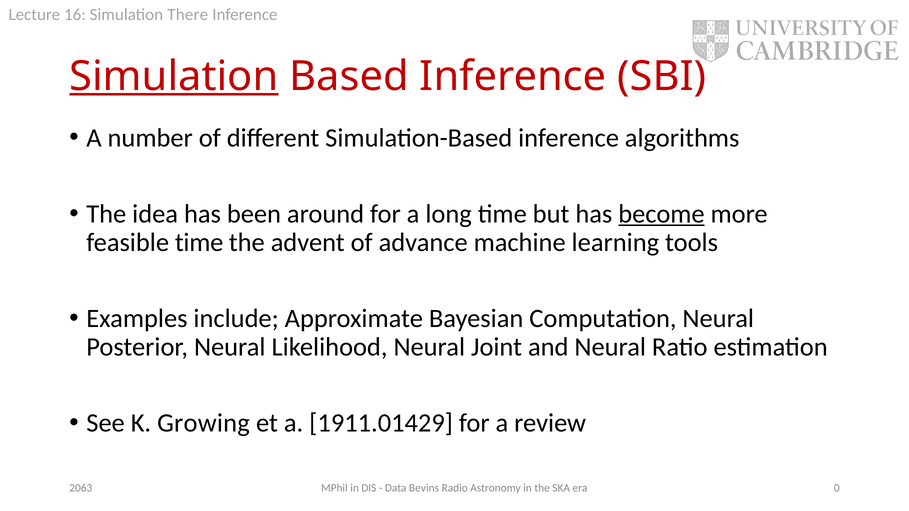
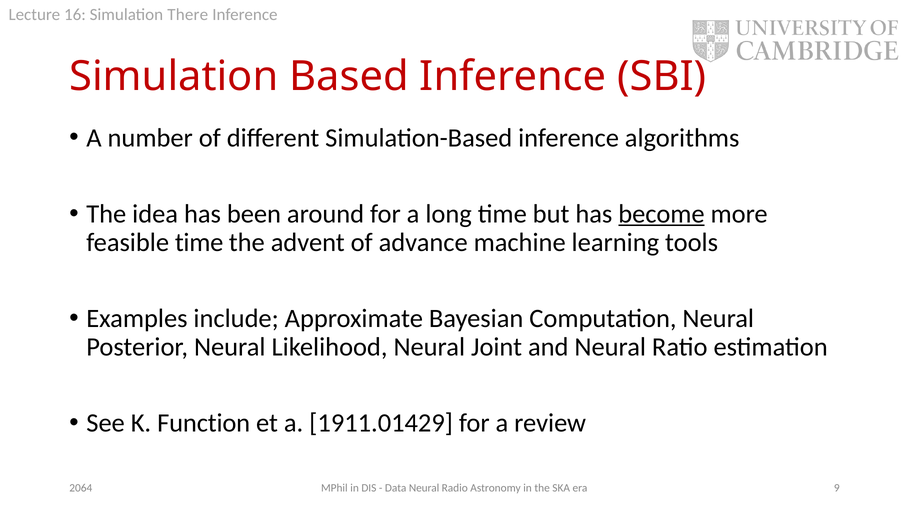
Simulation underline: present -> none (174, 76)
Growing: Growing -> Function (204, 423)
Data Bevins: Bevins -> Neural (424, 488)
0: 0 -> 9 (837, 488)
2063: 2063 -> 2064 (81, 488)
